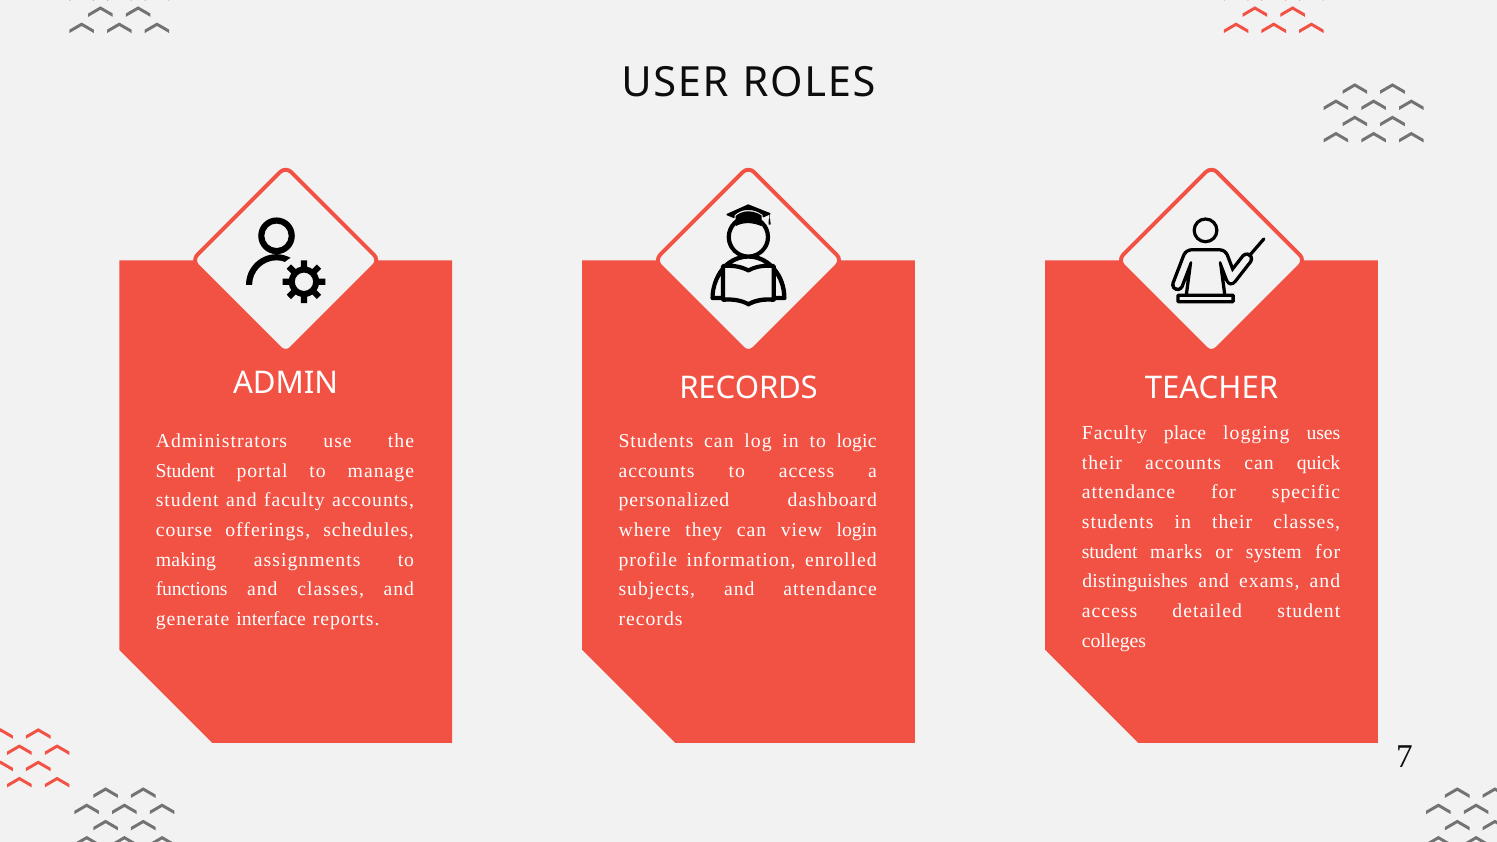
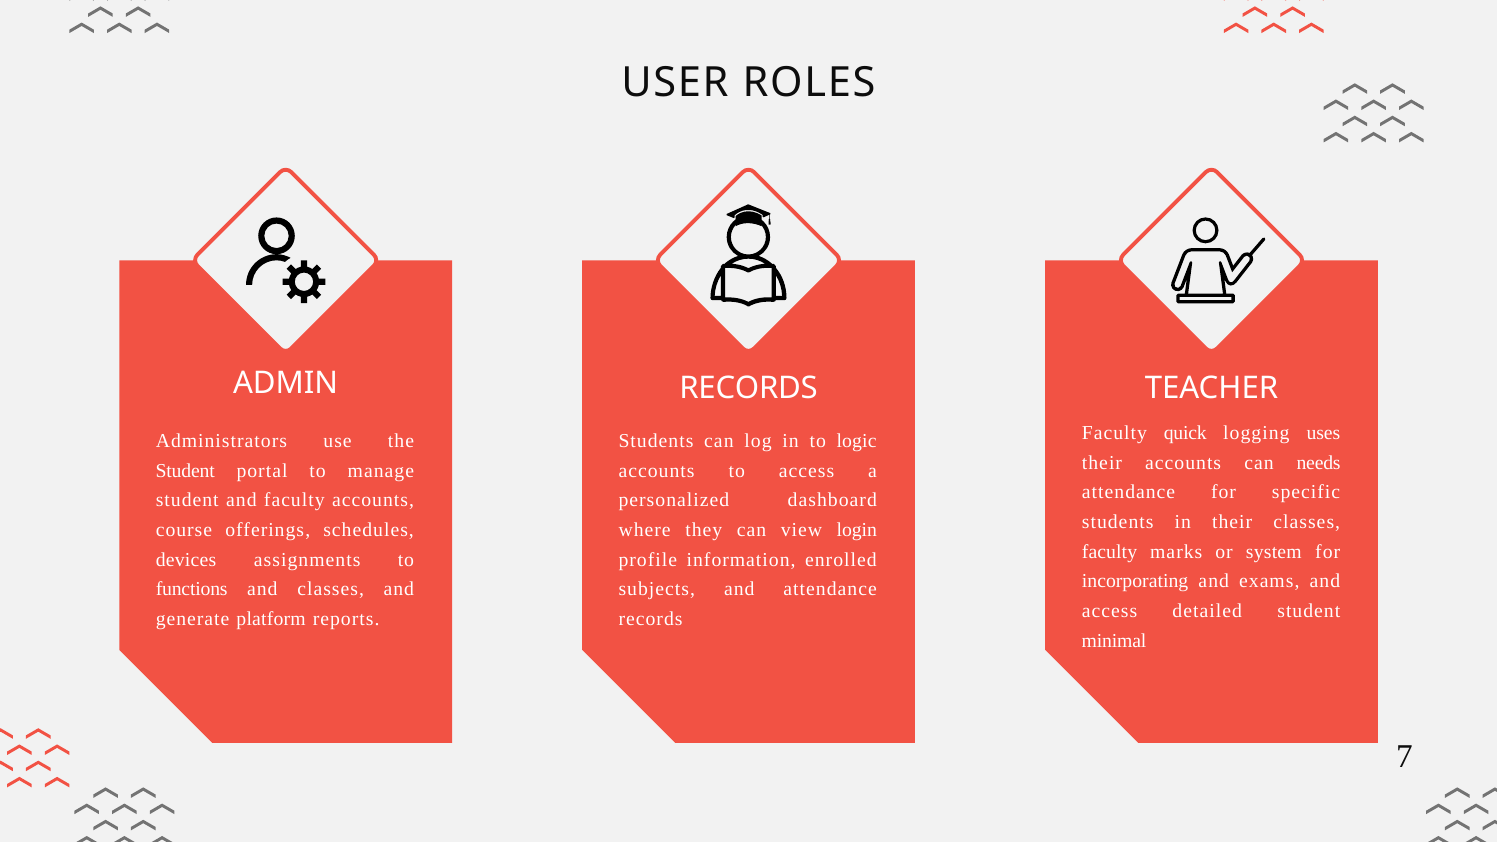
place: place -> quick (1185, 433)
quick: quick -> needs (1319, 463)
student: student -> faculty (1110, 552)
making: making -> devices (186, 560)
distinguishes: distinguishes -> incorporating (1135, 581)
interface: interface -> platform (271, 619)
colleges: colleges -> minimal (1114, 641)
